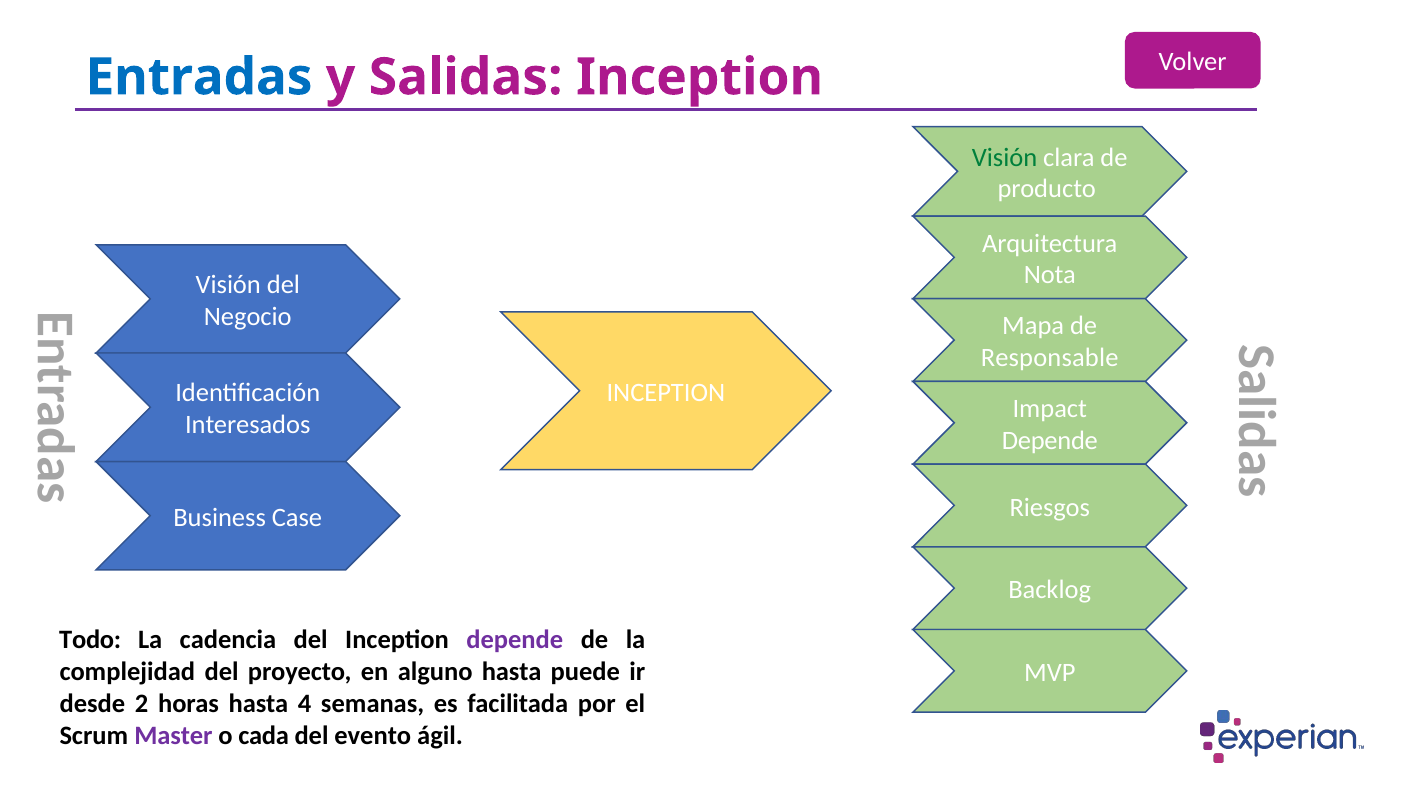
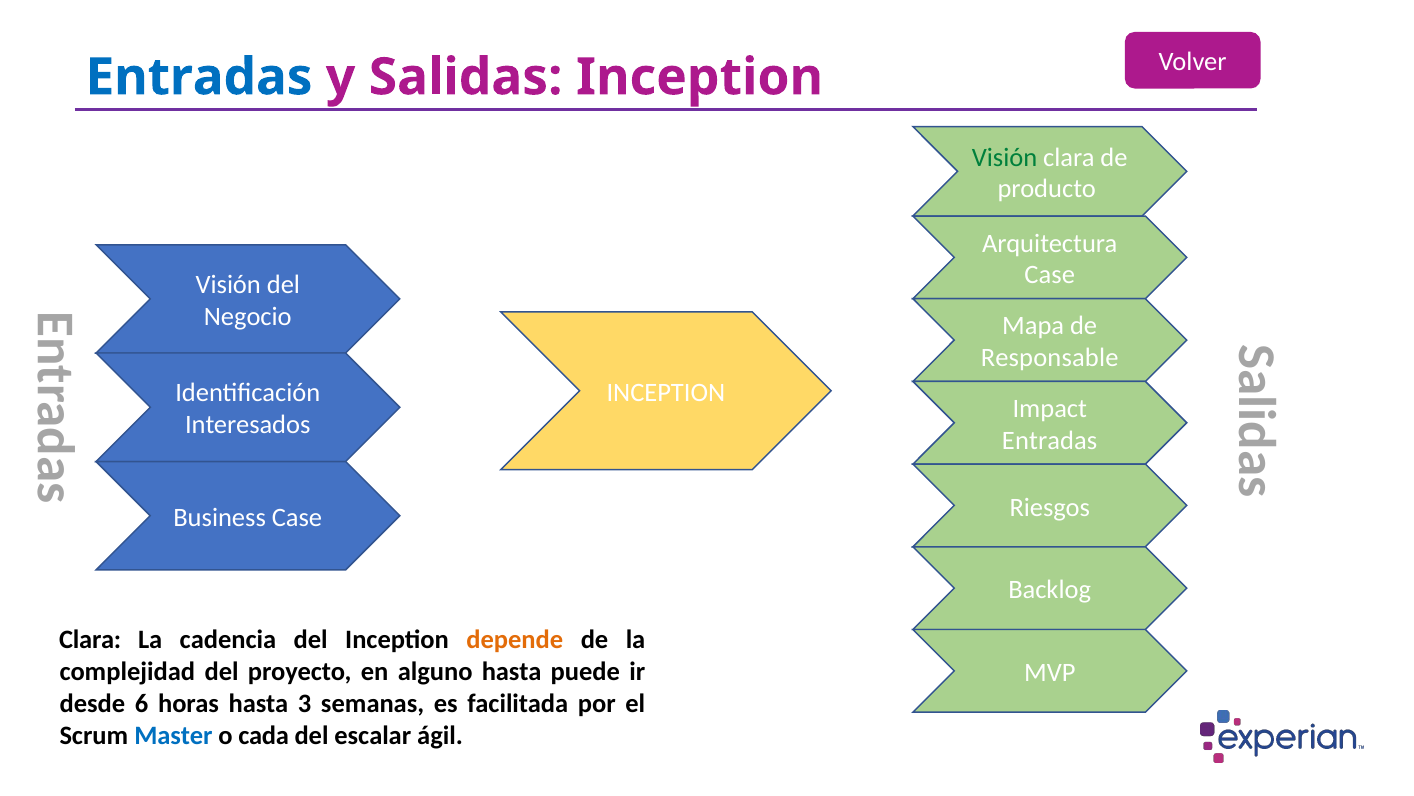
Nota: Nota -> Case (1050, 275)
Depende: Depende -> Entradas (1050, 440)
Todo: Todo -> Clara (90, 639)
depende colour: purple -> orange (515, 639)
2: 2 -> 6 (142, 703)
4: 4 -> 3 (305, 703)
Master colour: purple -> blue (173, 735)
evento: evento -> escalar (373, 735)
